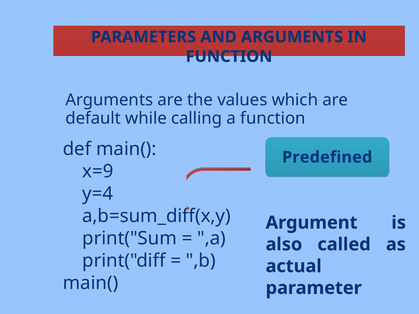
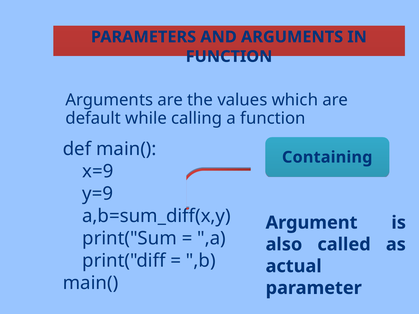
Predefined: Predefined -> Containing (327, 157)
y=4: y=4 -> y=9 (98, 194)
